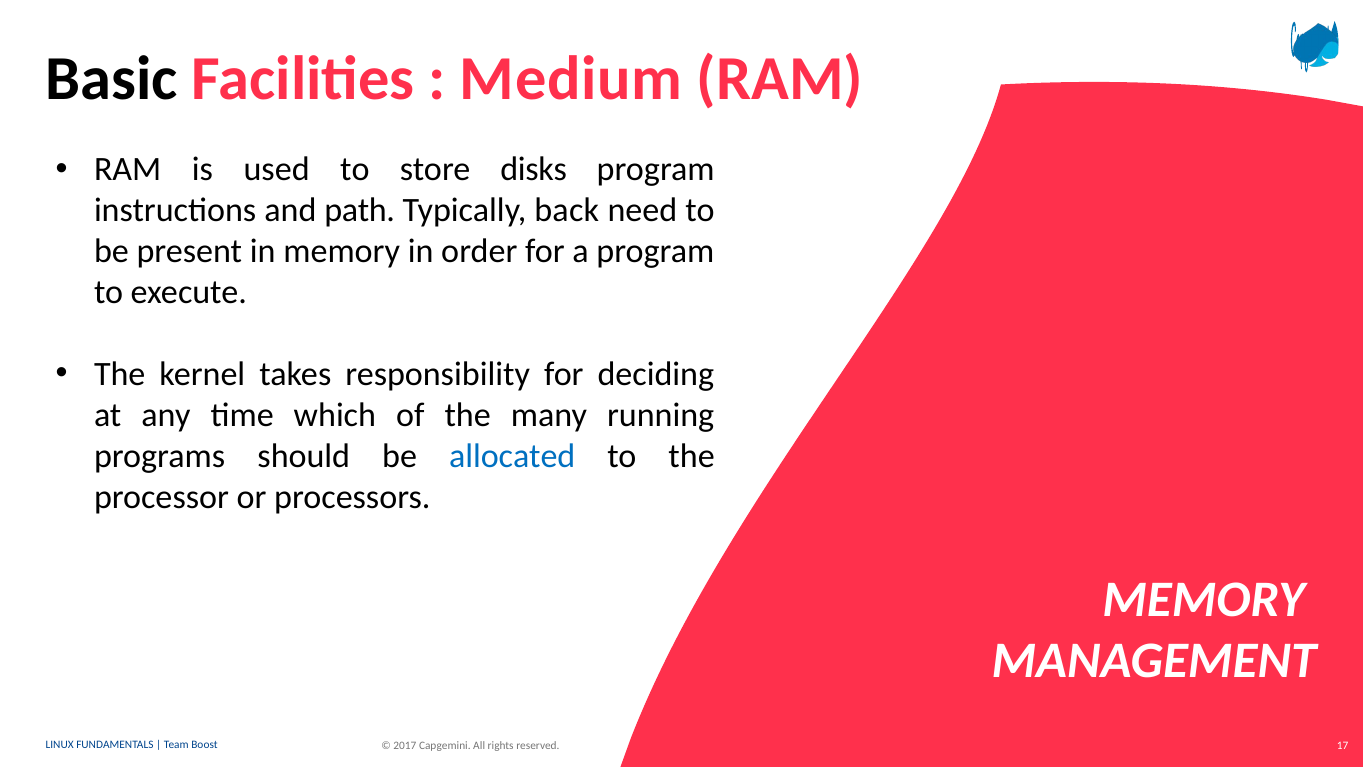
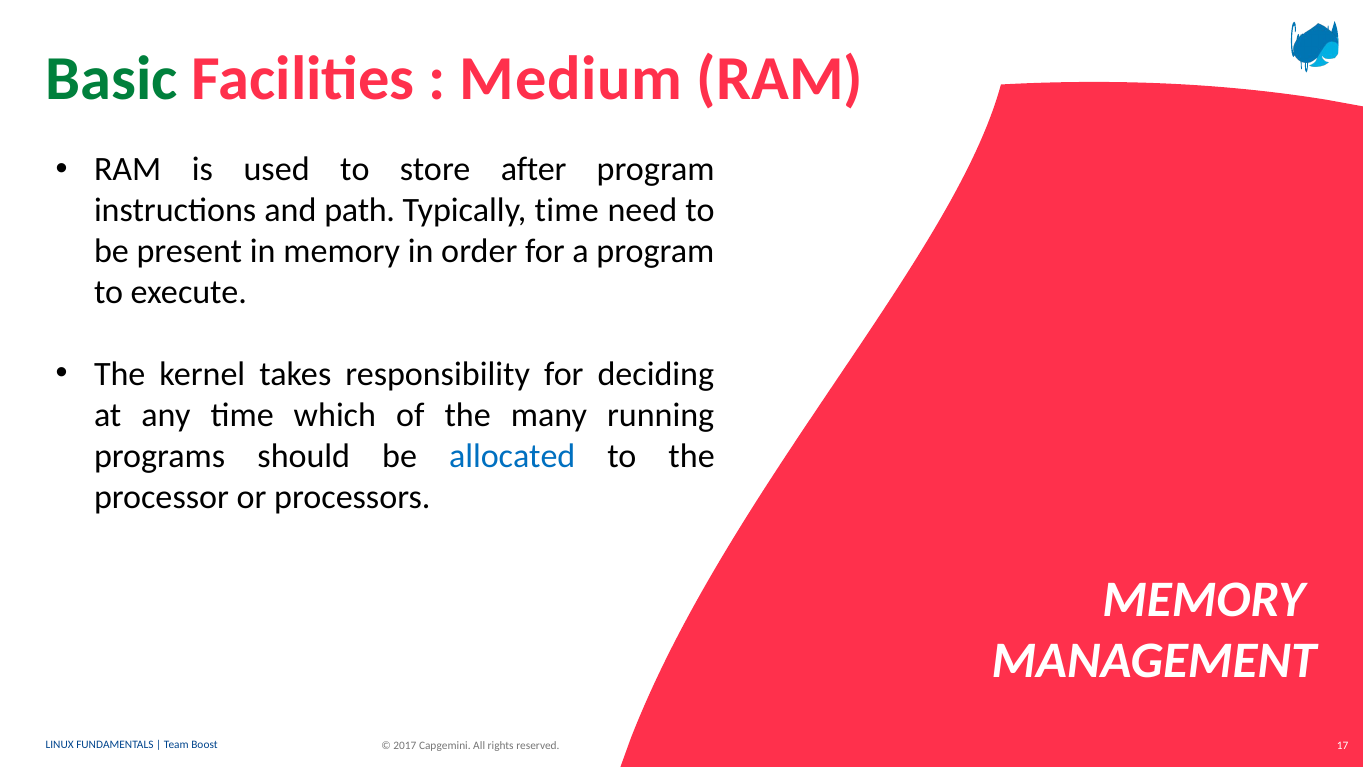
Basic colour: black -> green (112, 79)
disks: disks -> after (534, 170)
Typically back: back -> time (567, 211)
